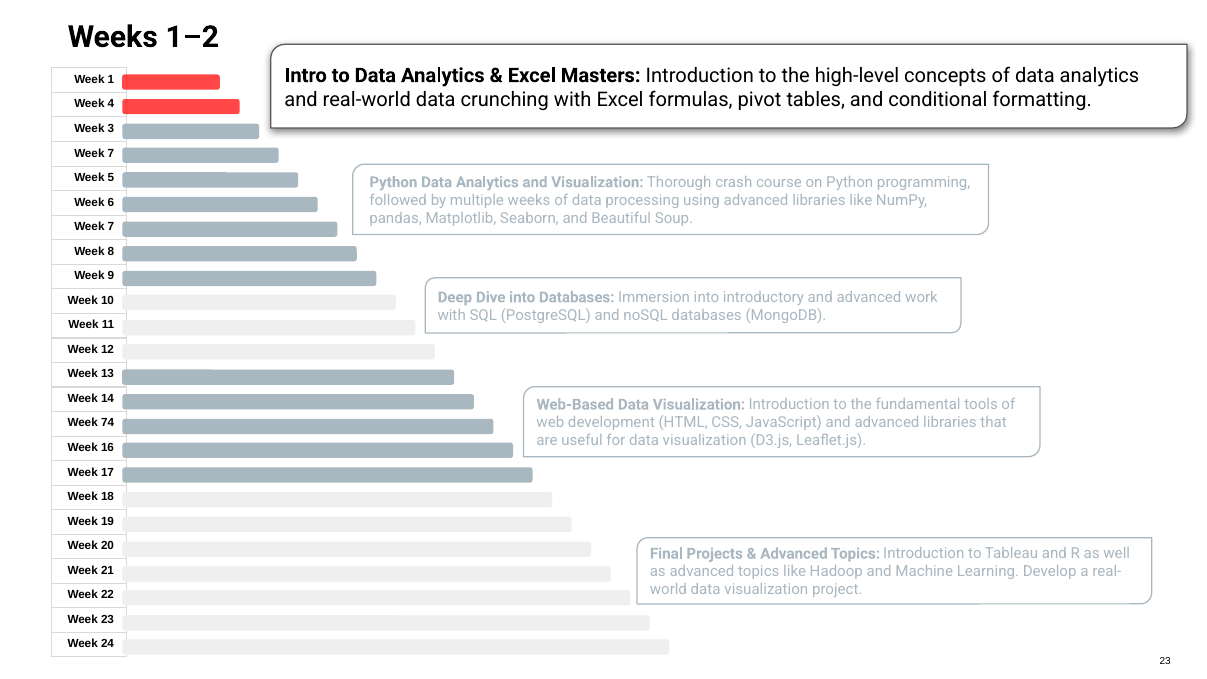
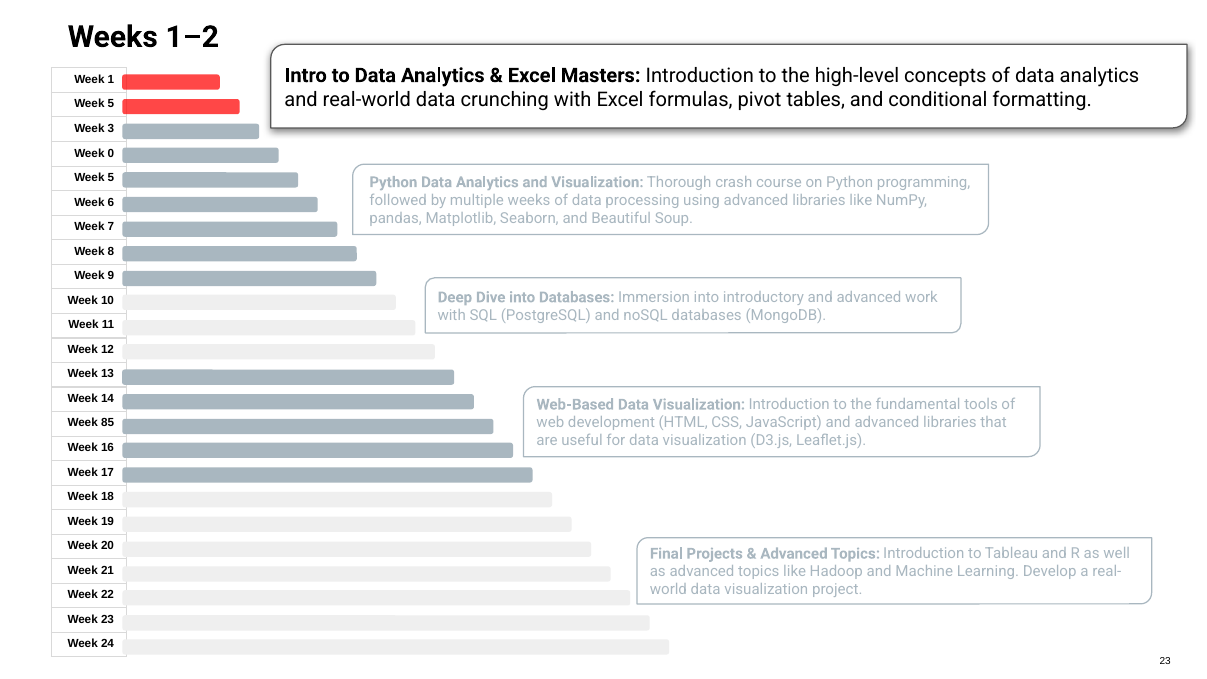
4: 4 -> 5 (111, 104)
7: 7 -> 0 (111, 153)
74: 74 -> 85 (108, 423)
